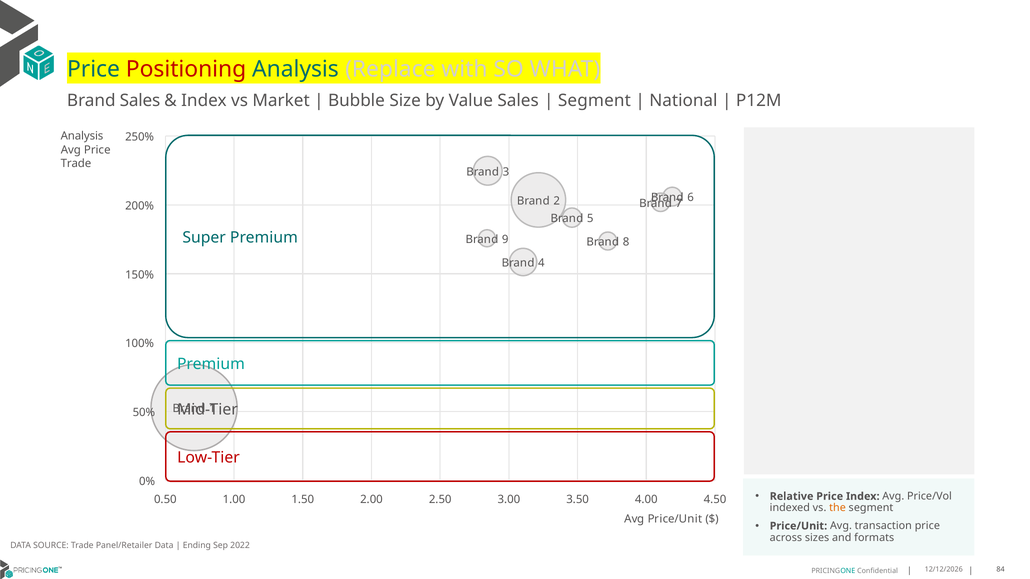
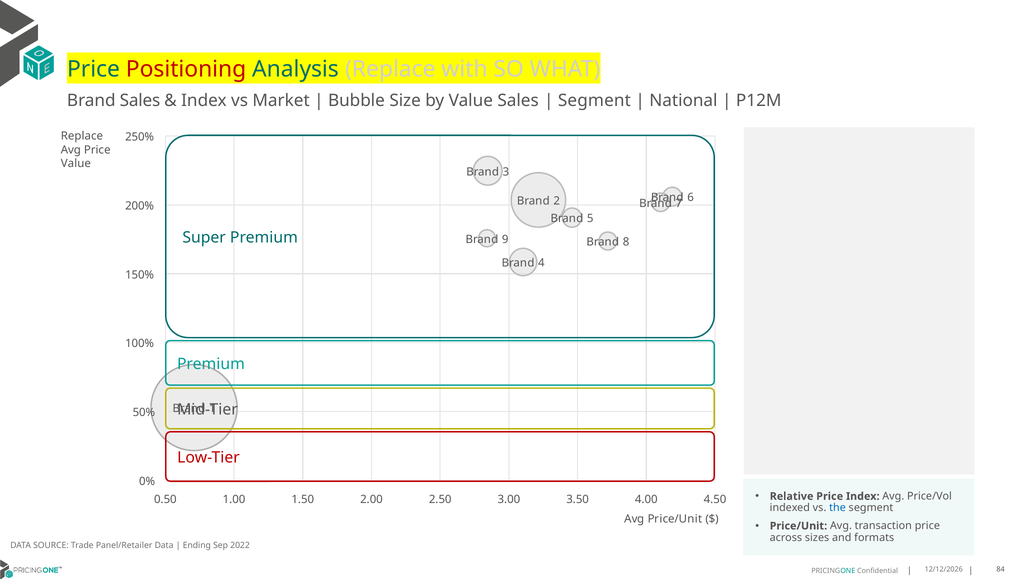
Analysis: Analysis -> Replace (82, 136)
Trade: Trade -> Value (76, 164)
the colour: orange -> blue (838, 508)
